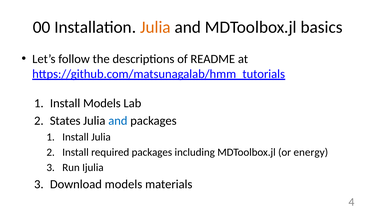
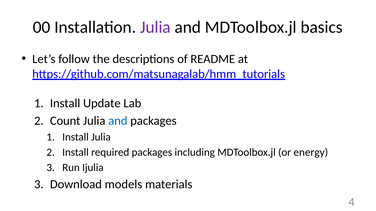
Julia colour: orange -> purple (155, 27)
Install Models: Models -> Update (102, 103)
States: States -> Count (65, 121)
